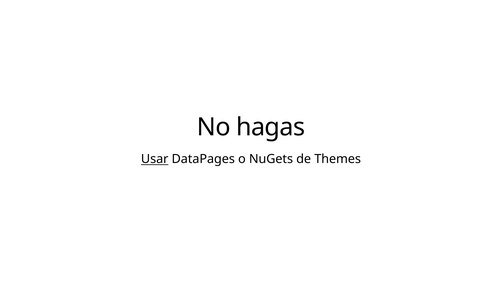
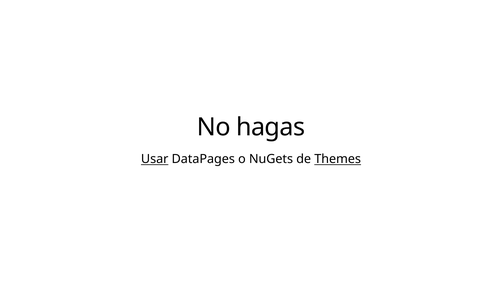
Themes underline: none -> present (338, 159)
